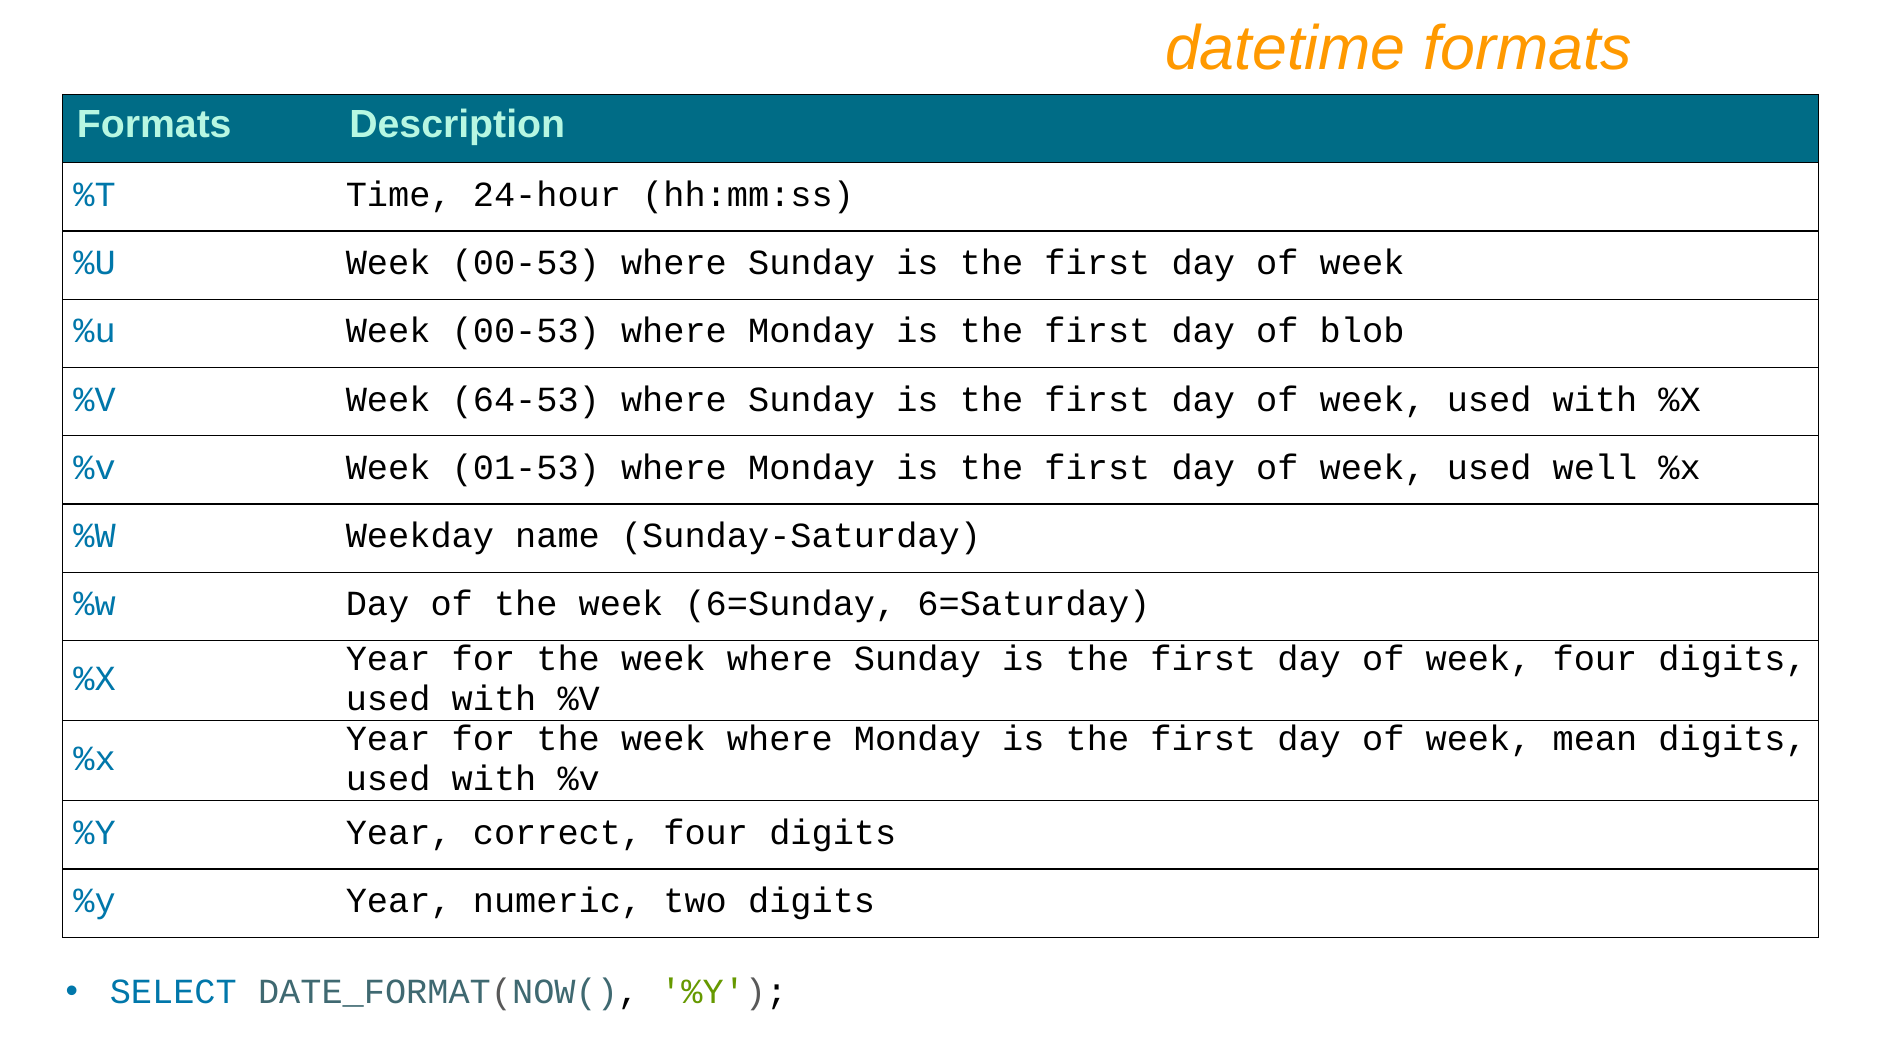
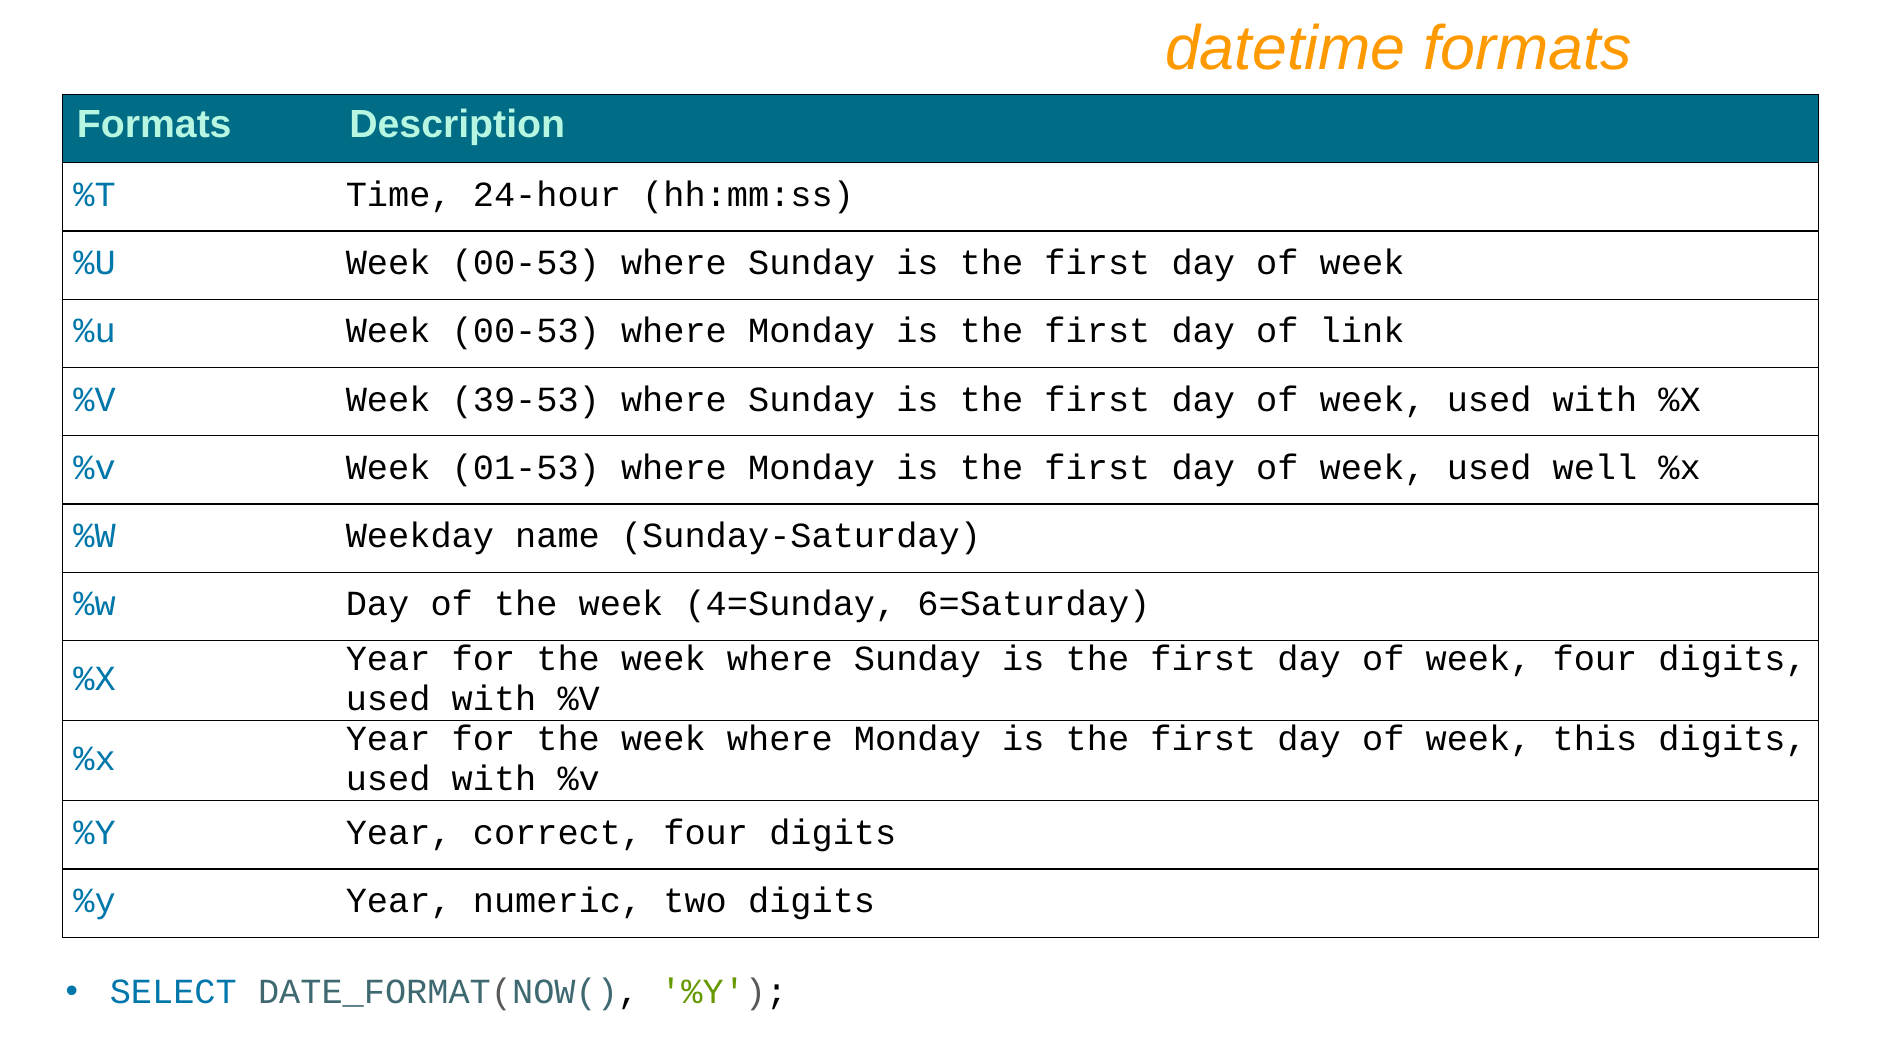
blob: blob -> link (1362, 331)
64-53: 64-53 -> 39-53 (526, 399)
6=Sunday: 6=Sunday -> 4=Sunday (790, 604)
mean: mean -> this (1595, 738)
